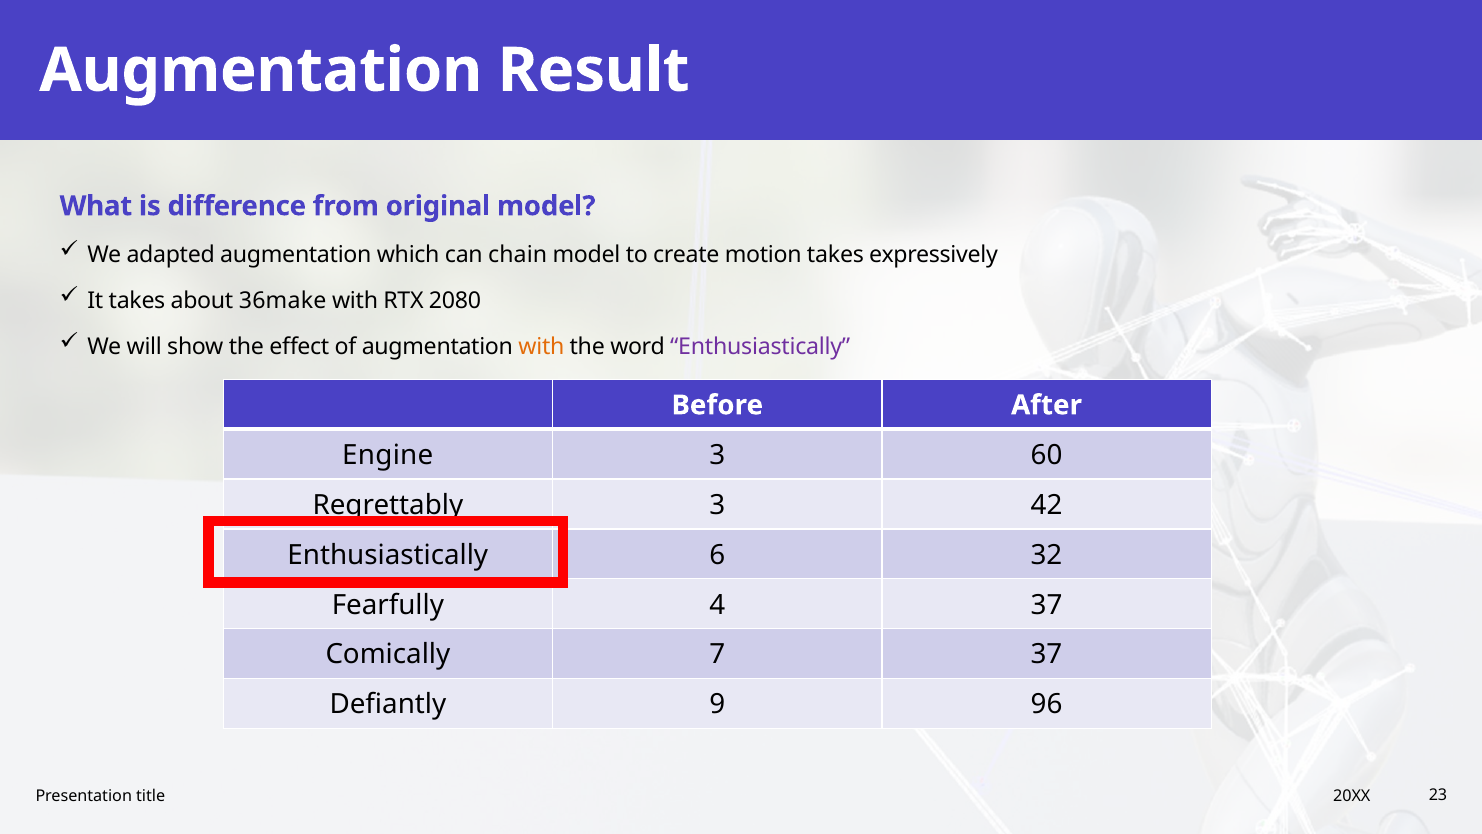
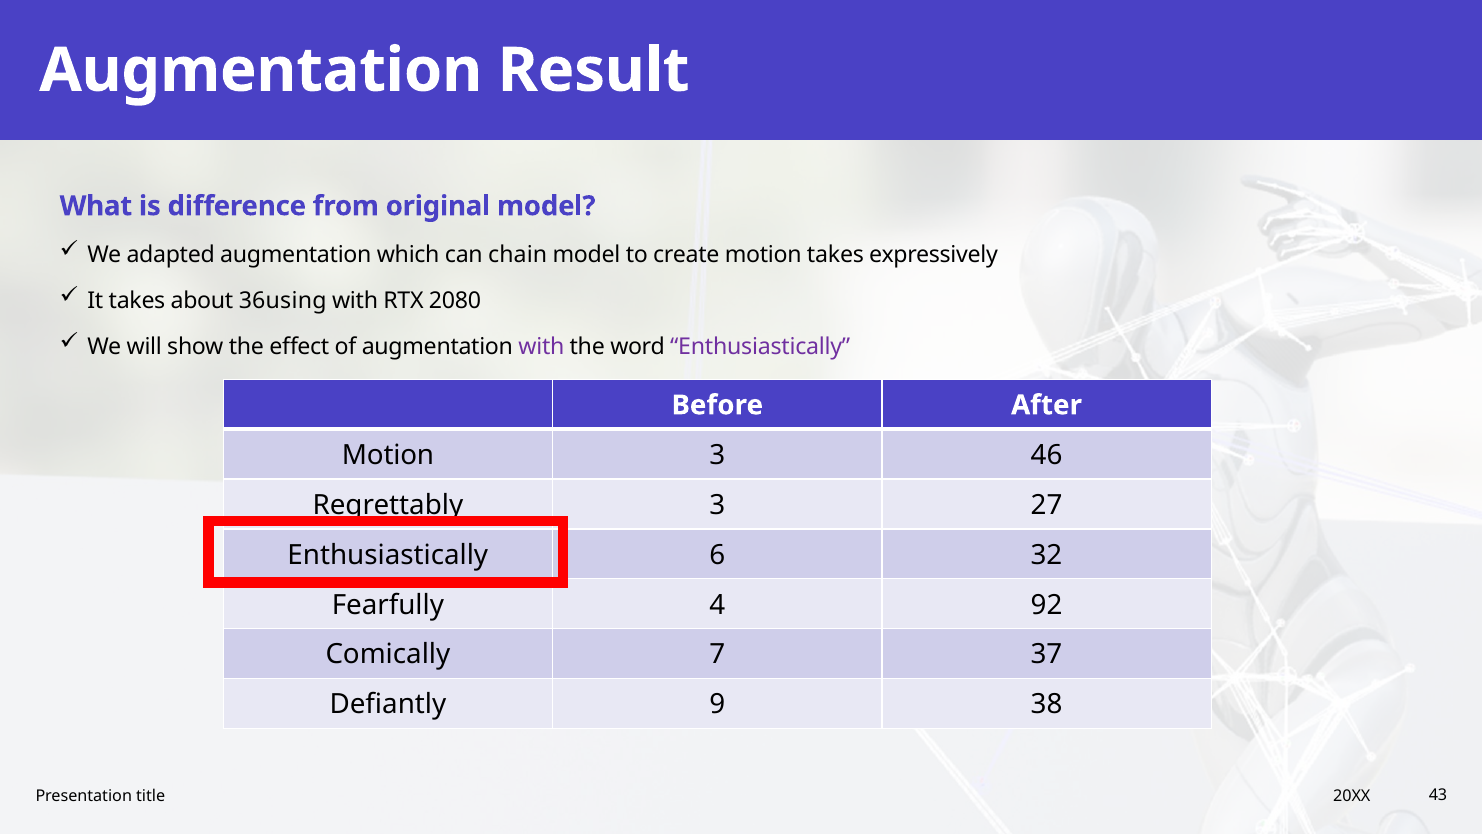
36make: 36make -> 36using (283, 300)
with colour: orange -> purple (541, 346)
Engine: Engine -> Motion (388, 455)
60: 60 -> 46 (1047, 455)
42: 42 -> 27 (1047, 505)
4 37: 37 -> 92 (1047, 605)
96: 96 -> 38 (1047, 704)
23: 23 -> 43 (1438, 795)
